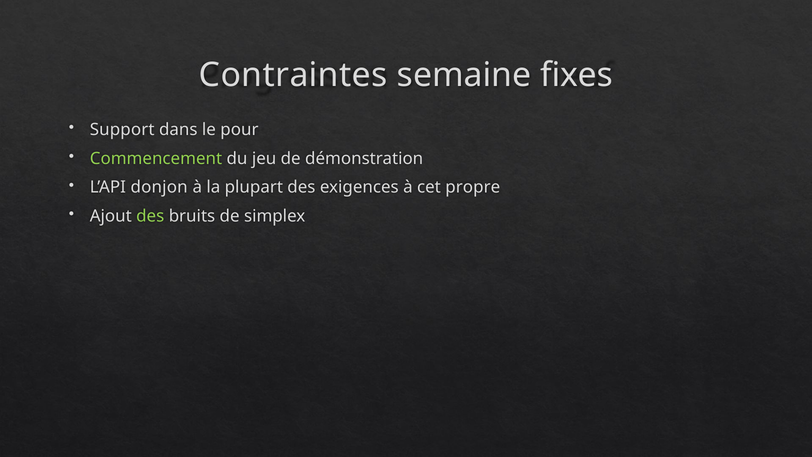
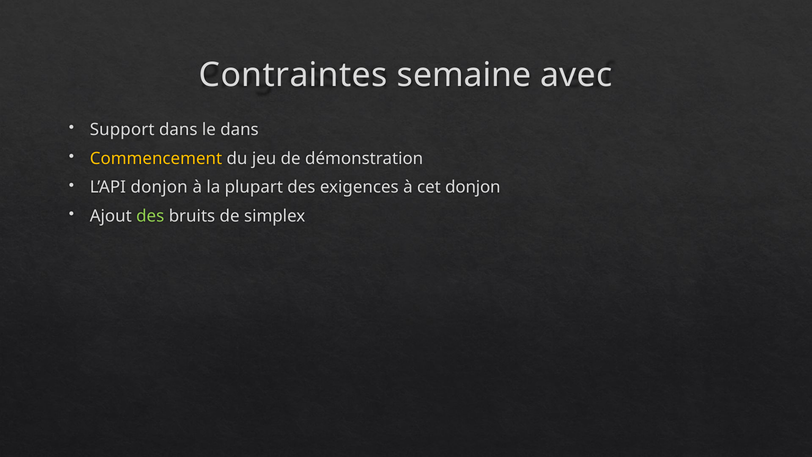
fixes: fixes -> avec (576, 75)
le pour: pour -> dans (239, 130)
Commencement colour: light green -> yellow (156, 159)
cet propre: propre -> donjon (473, 187)
